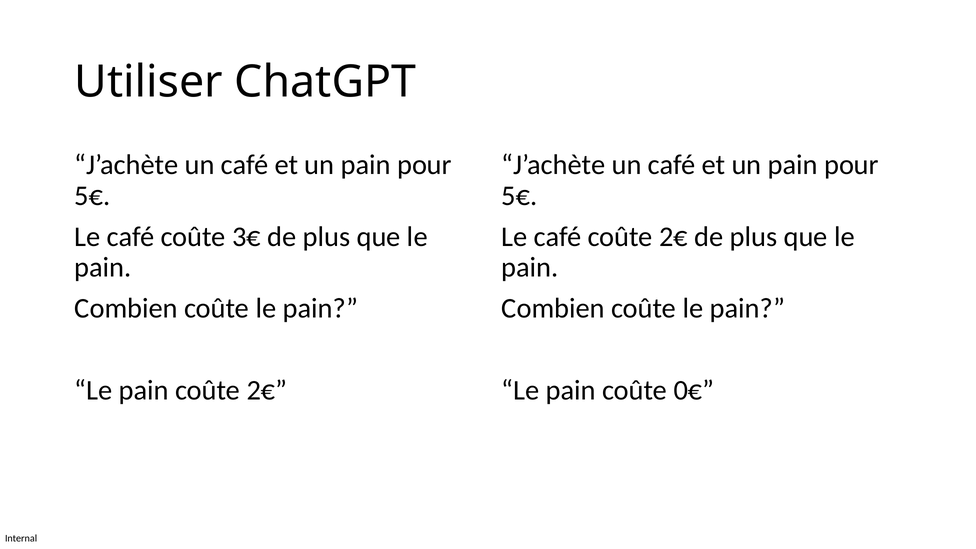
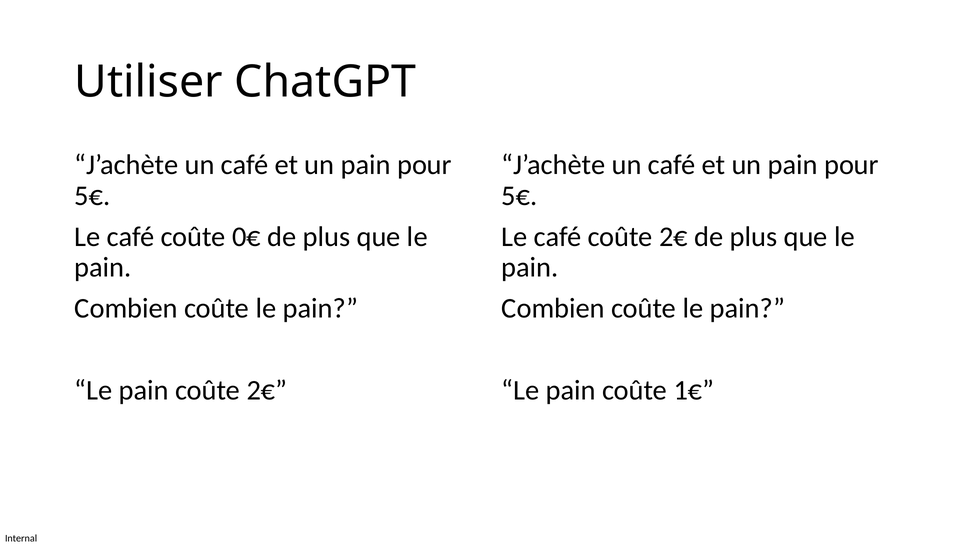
3€: 3€ -> 0€ (246, 237)
0€: 0€ -> 1€ (694, 390)
